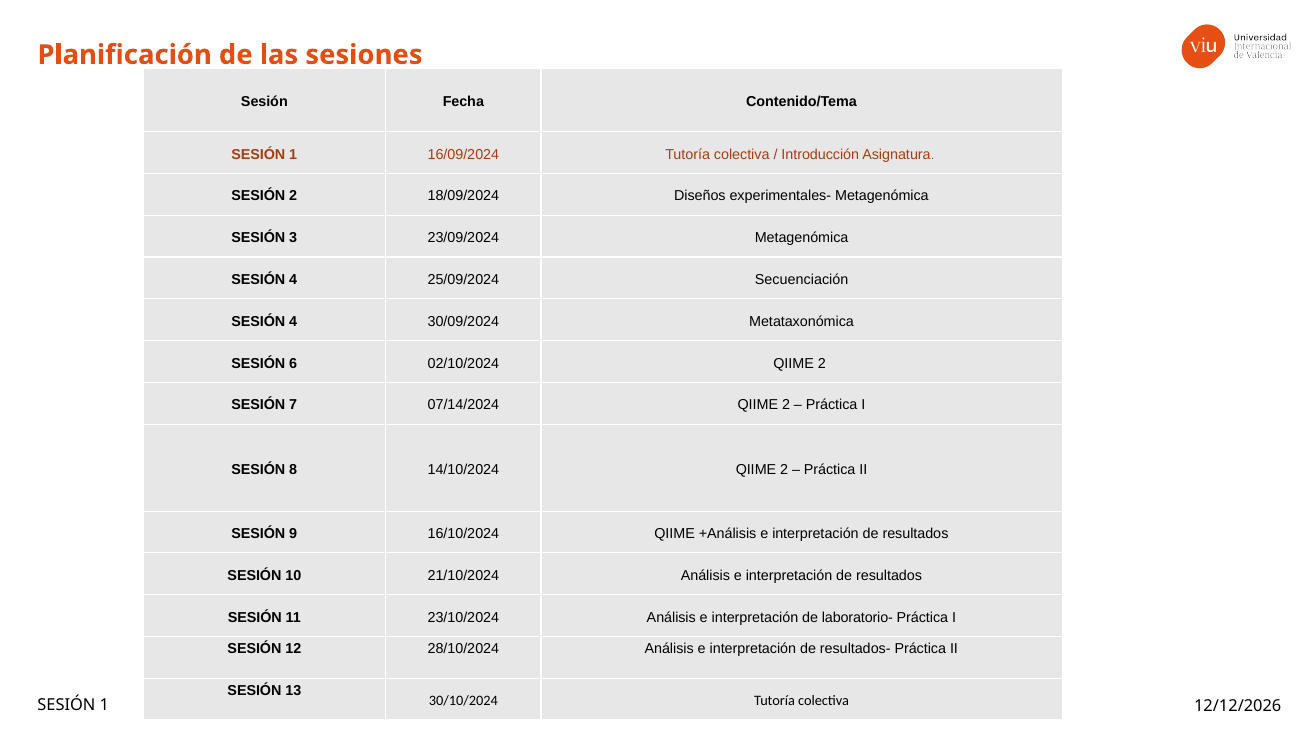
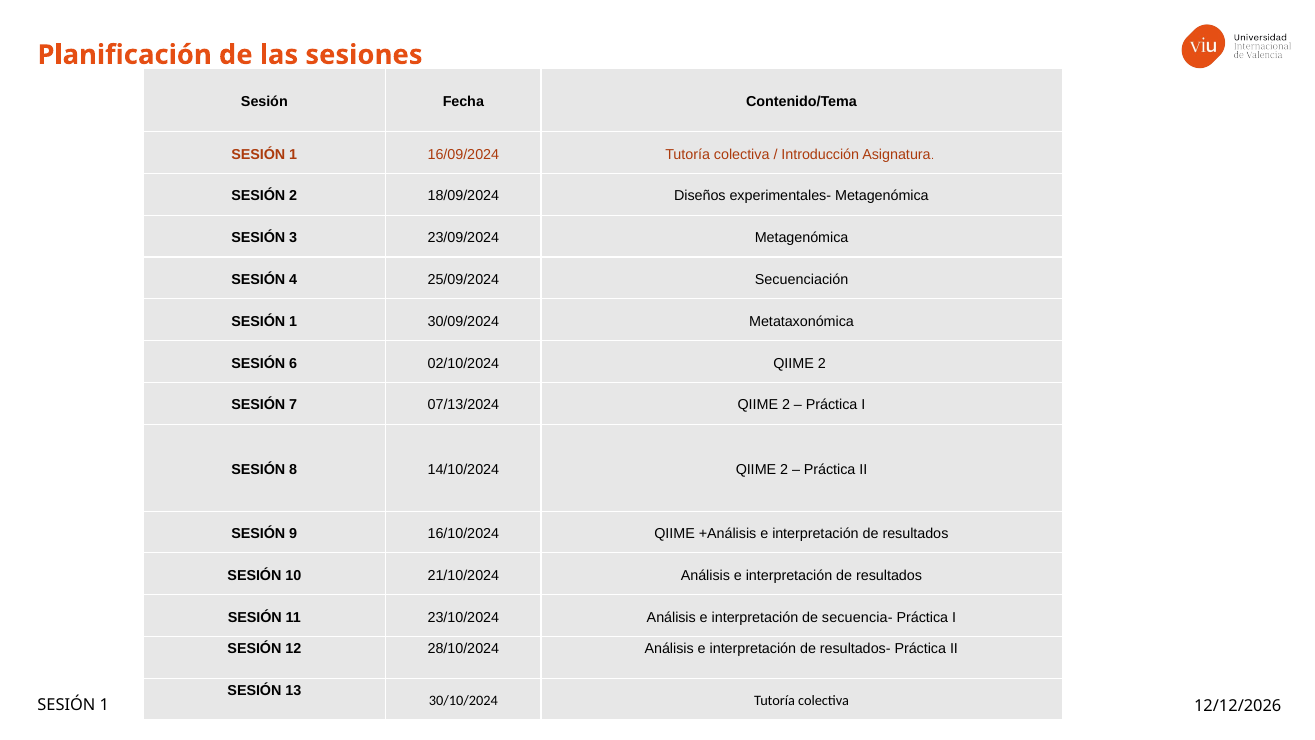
4: 4 -> 1 (293, 321)
07/14/2024: 07/14/2024 -> 07/13/2024 (463, 405)
laboratorio-: laboratorio- -> secuencia- (857, 617)
